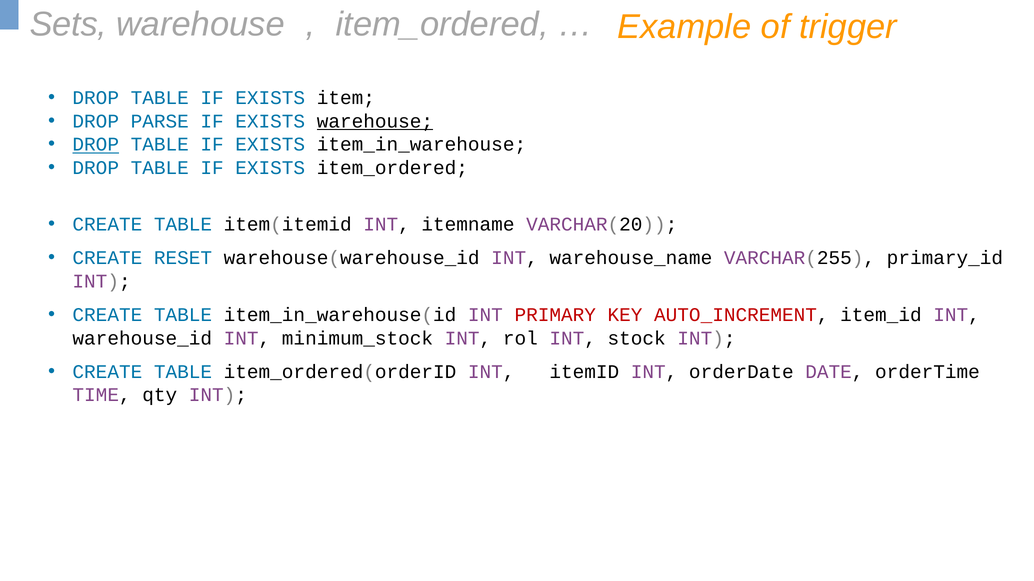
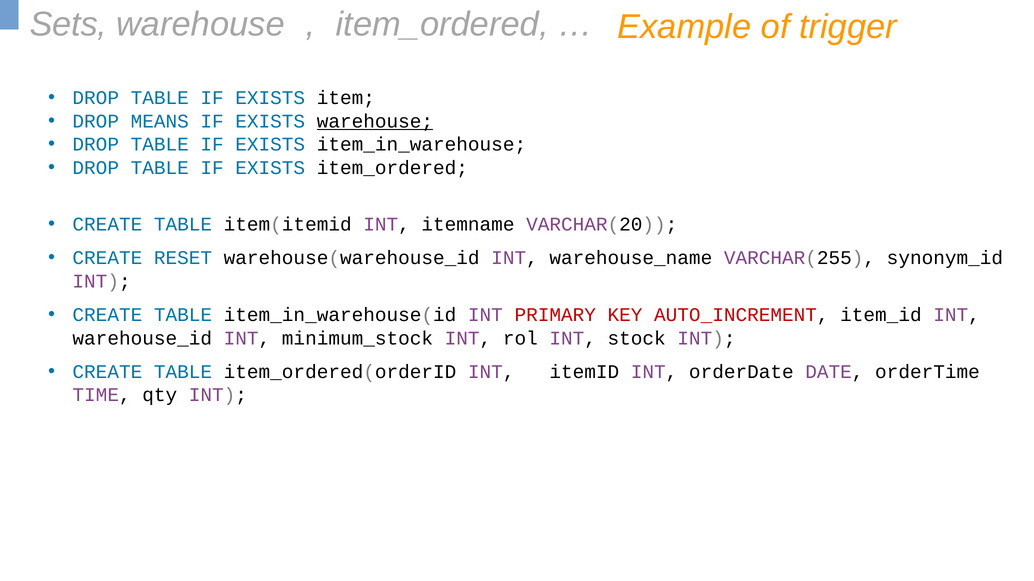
PARSE: PARSE -> MEANS (160, 121)
DROP underline: present -> none (96, 145)
primary_id: primary_id -> synonym_id (945, 258)
